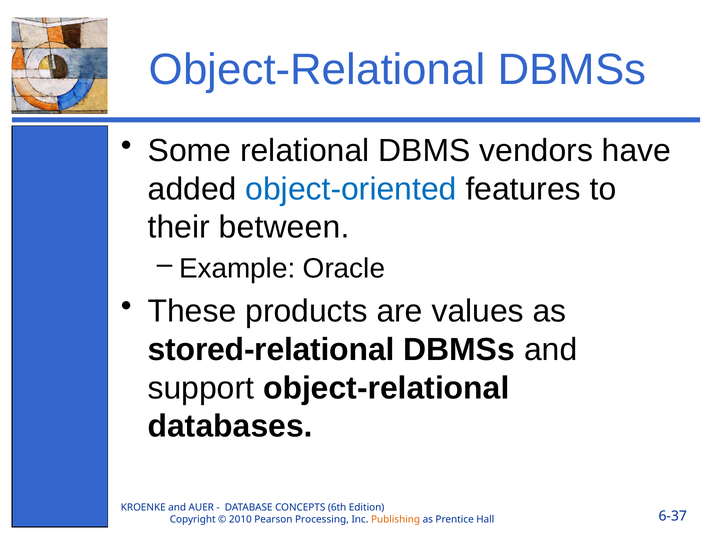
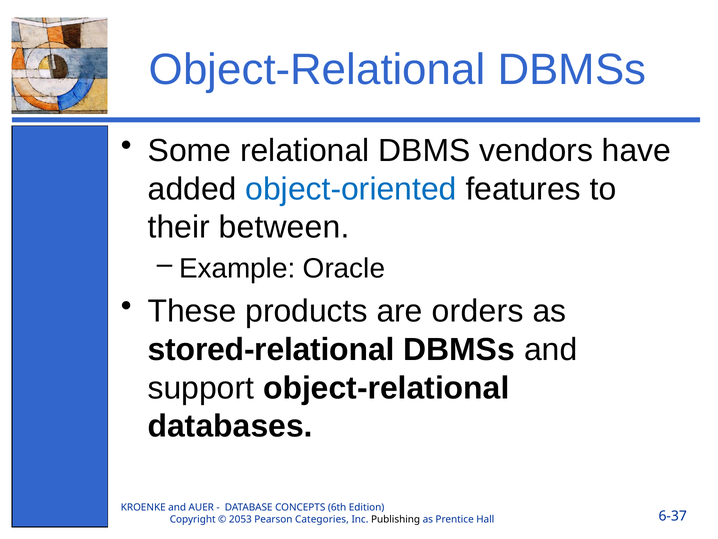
values: values -> orders (478, 311)
2010: 2010 -> 2053 (240, 519)
Processing: Processing -> Categories (322, 519)
Publishing colour: orange -> black (396, 519)
